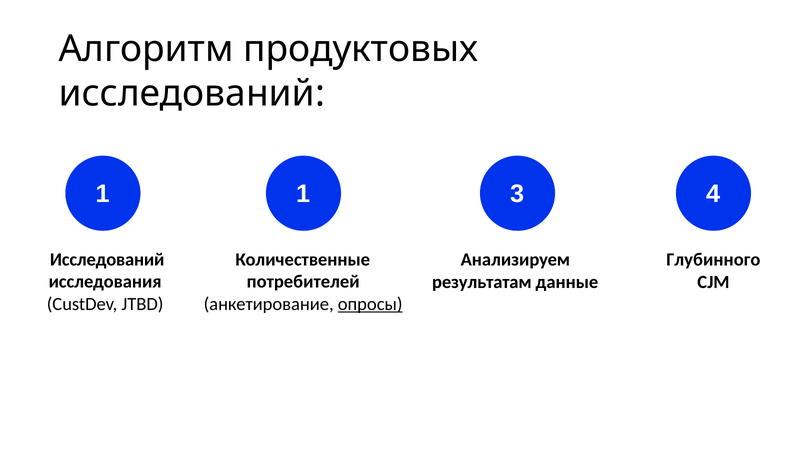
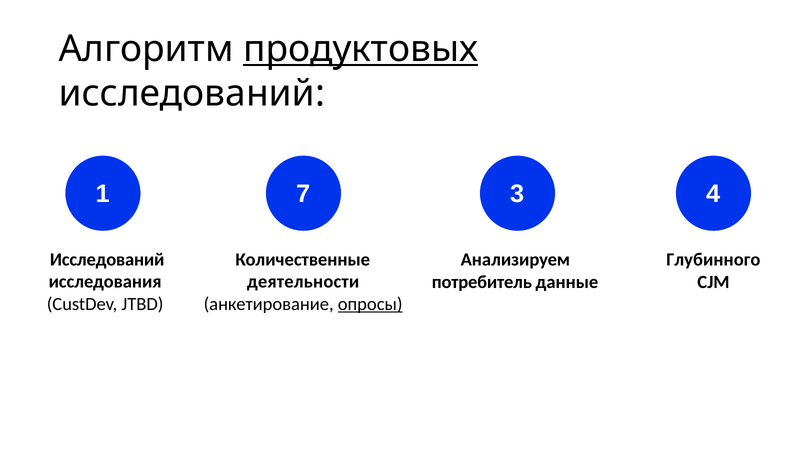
продуктовых underline: none -> present (361, 49)
1 1: 1 -> 7 (303, 194)
потребителей: потребителей -> деятельности (303, 282)
результатам: результатам -> потребитель (482, 282)
